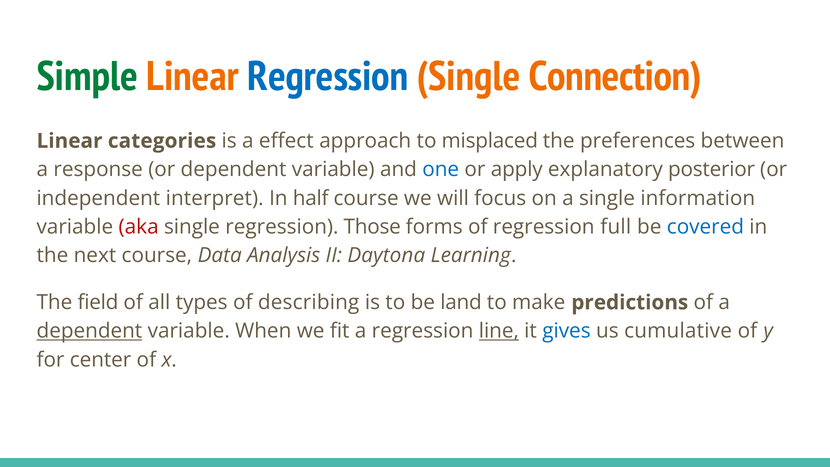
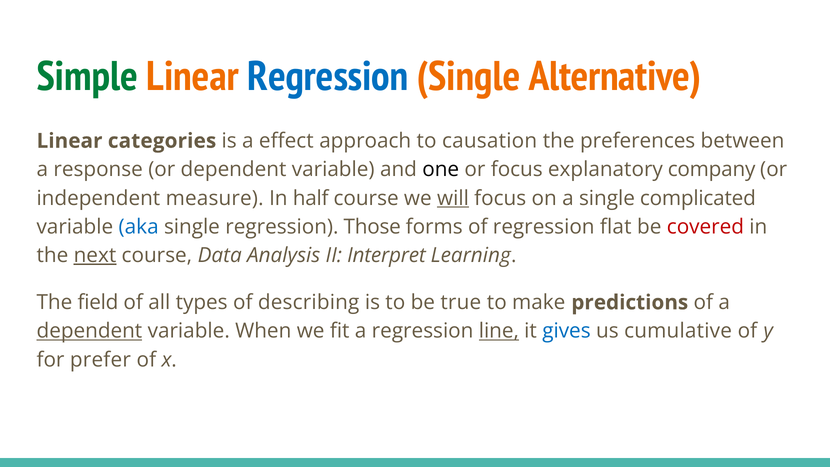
Connection: Connection -> Alternative (615, 76)
misplaced: misplaced -> causation (490, 141)
one colour: blue -> black (441, 170)
or apply: apply -> focus (517, 170)
posterior: posterior -> company (712, 170)
interpret: interpret -> measure (215, 198)
will underline: none -> present (453, 198)
information: information -> complicated (698, 198)
aka colour: red -> blue (139, 227)
full: full -> flat (616, 227)
covered colour: blue -> red (705, 227)
next underline: none -> present (95, 255)
Daytona: Daytona -> Interpret (386, 255)
land: land -> true (461, 302)
center: center -> prefer (100, 360)
